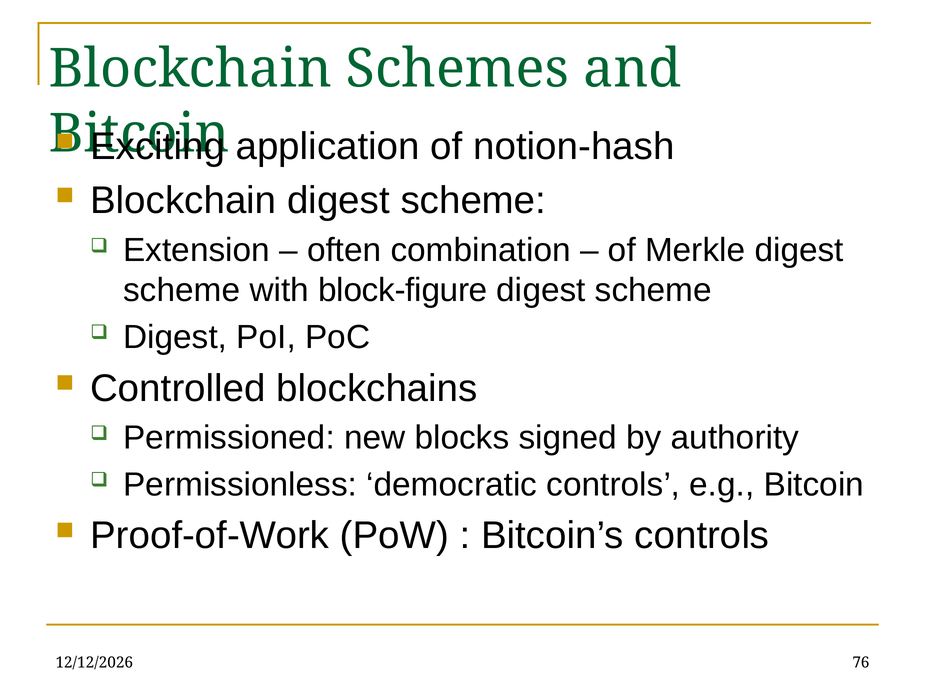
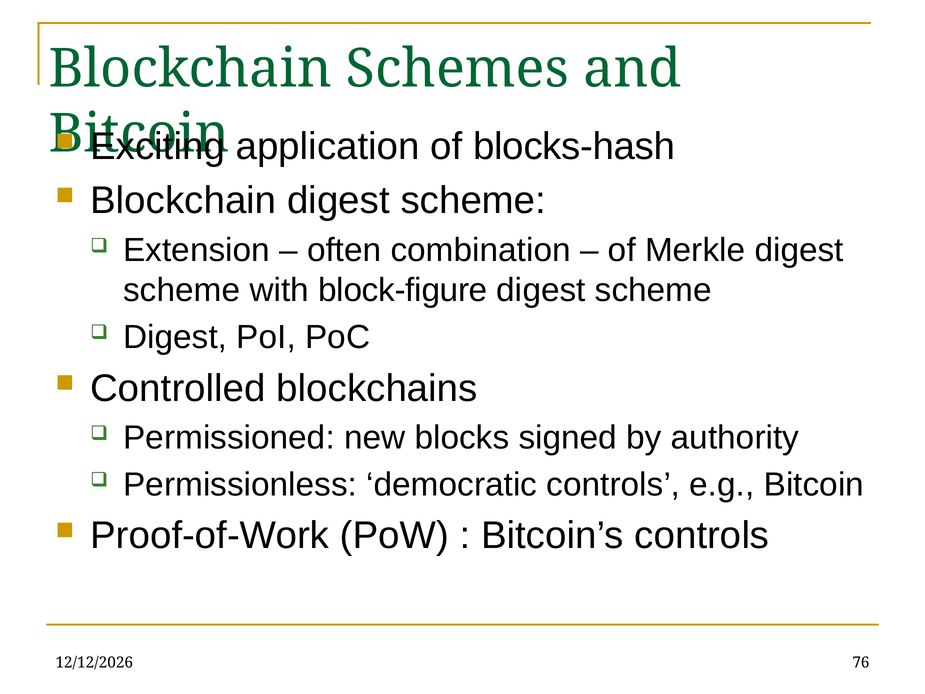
notion-hash: notion-hash -> blocks-hash (574, 147)
